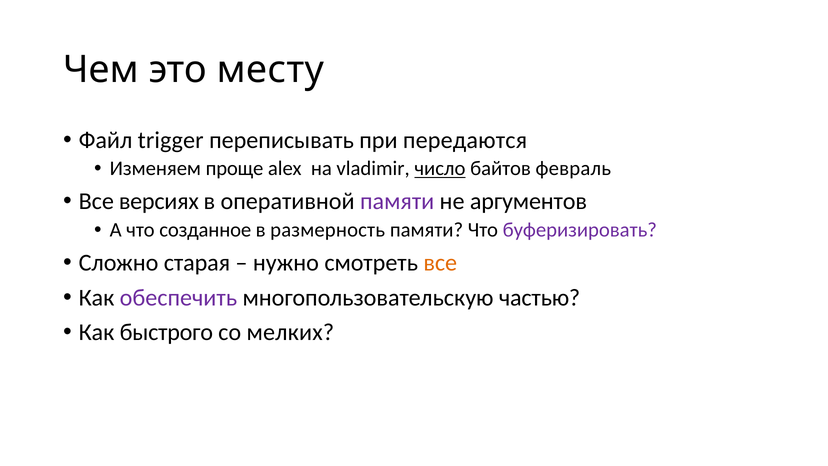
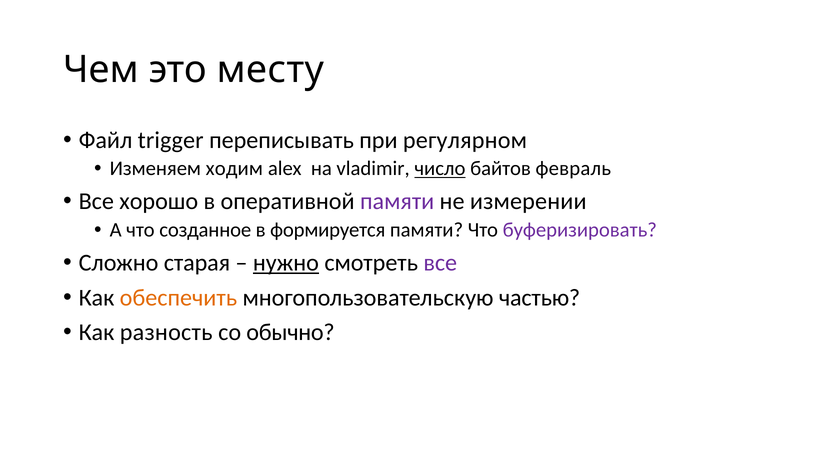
передаются: передаются -> регулярном (465, 140)
проще: проще -> ходим (234, 169)
версиях: версиях -> хорошо (159, 201)
аргументов: аргументов -> измерении (528, 201)
размерность: размерность -> формируется (328, 230)
нужно underline: none -> present (286, 263)
все colour: orange -> purple (440, 263)
обеспечить colour: purple -> orange (178, 297)
быстрого: быстрого -> разность (166, 332)
мелких: мелких -> обычно (291, 332)
